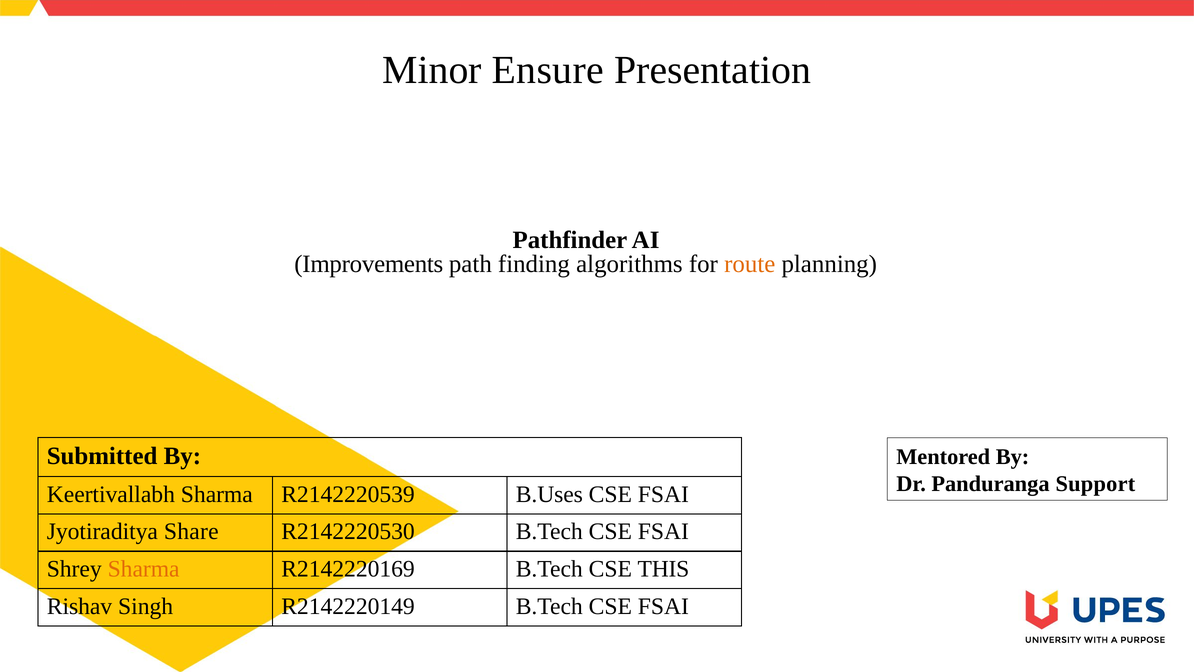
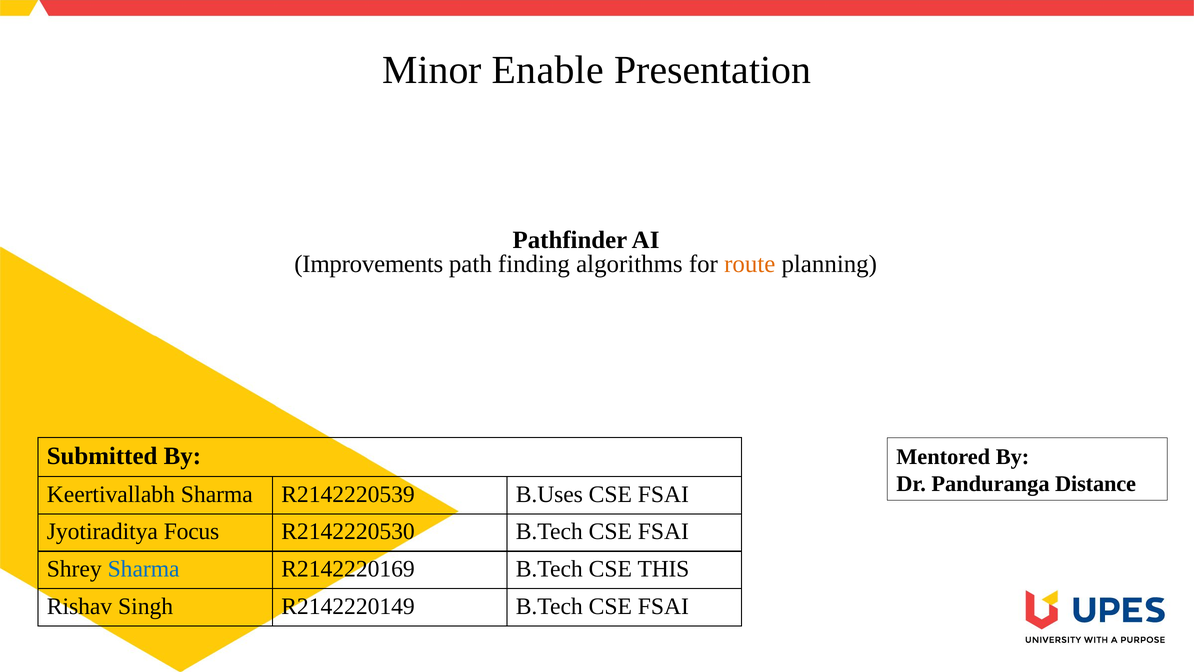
Ensure: Ensure -> Enable (548, 70)
Support: Support -> Distance (1096, 484)
Share: Share -> Focus (192, 531)
Sharma colour: orange -> blue (144, 569)
